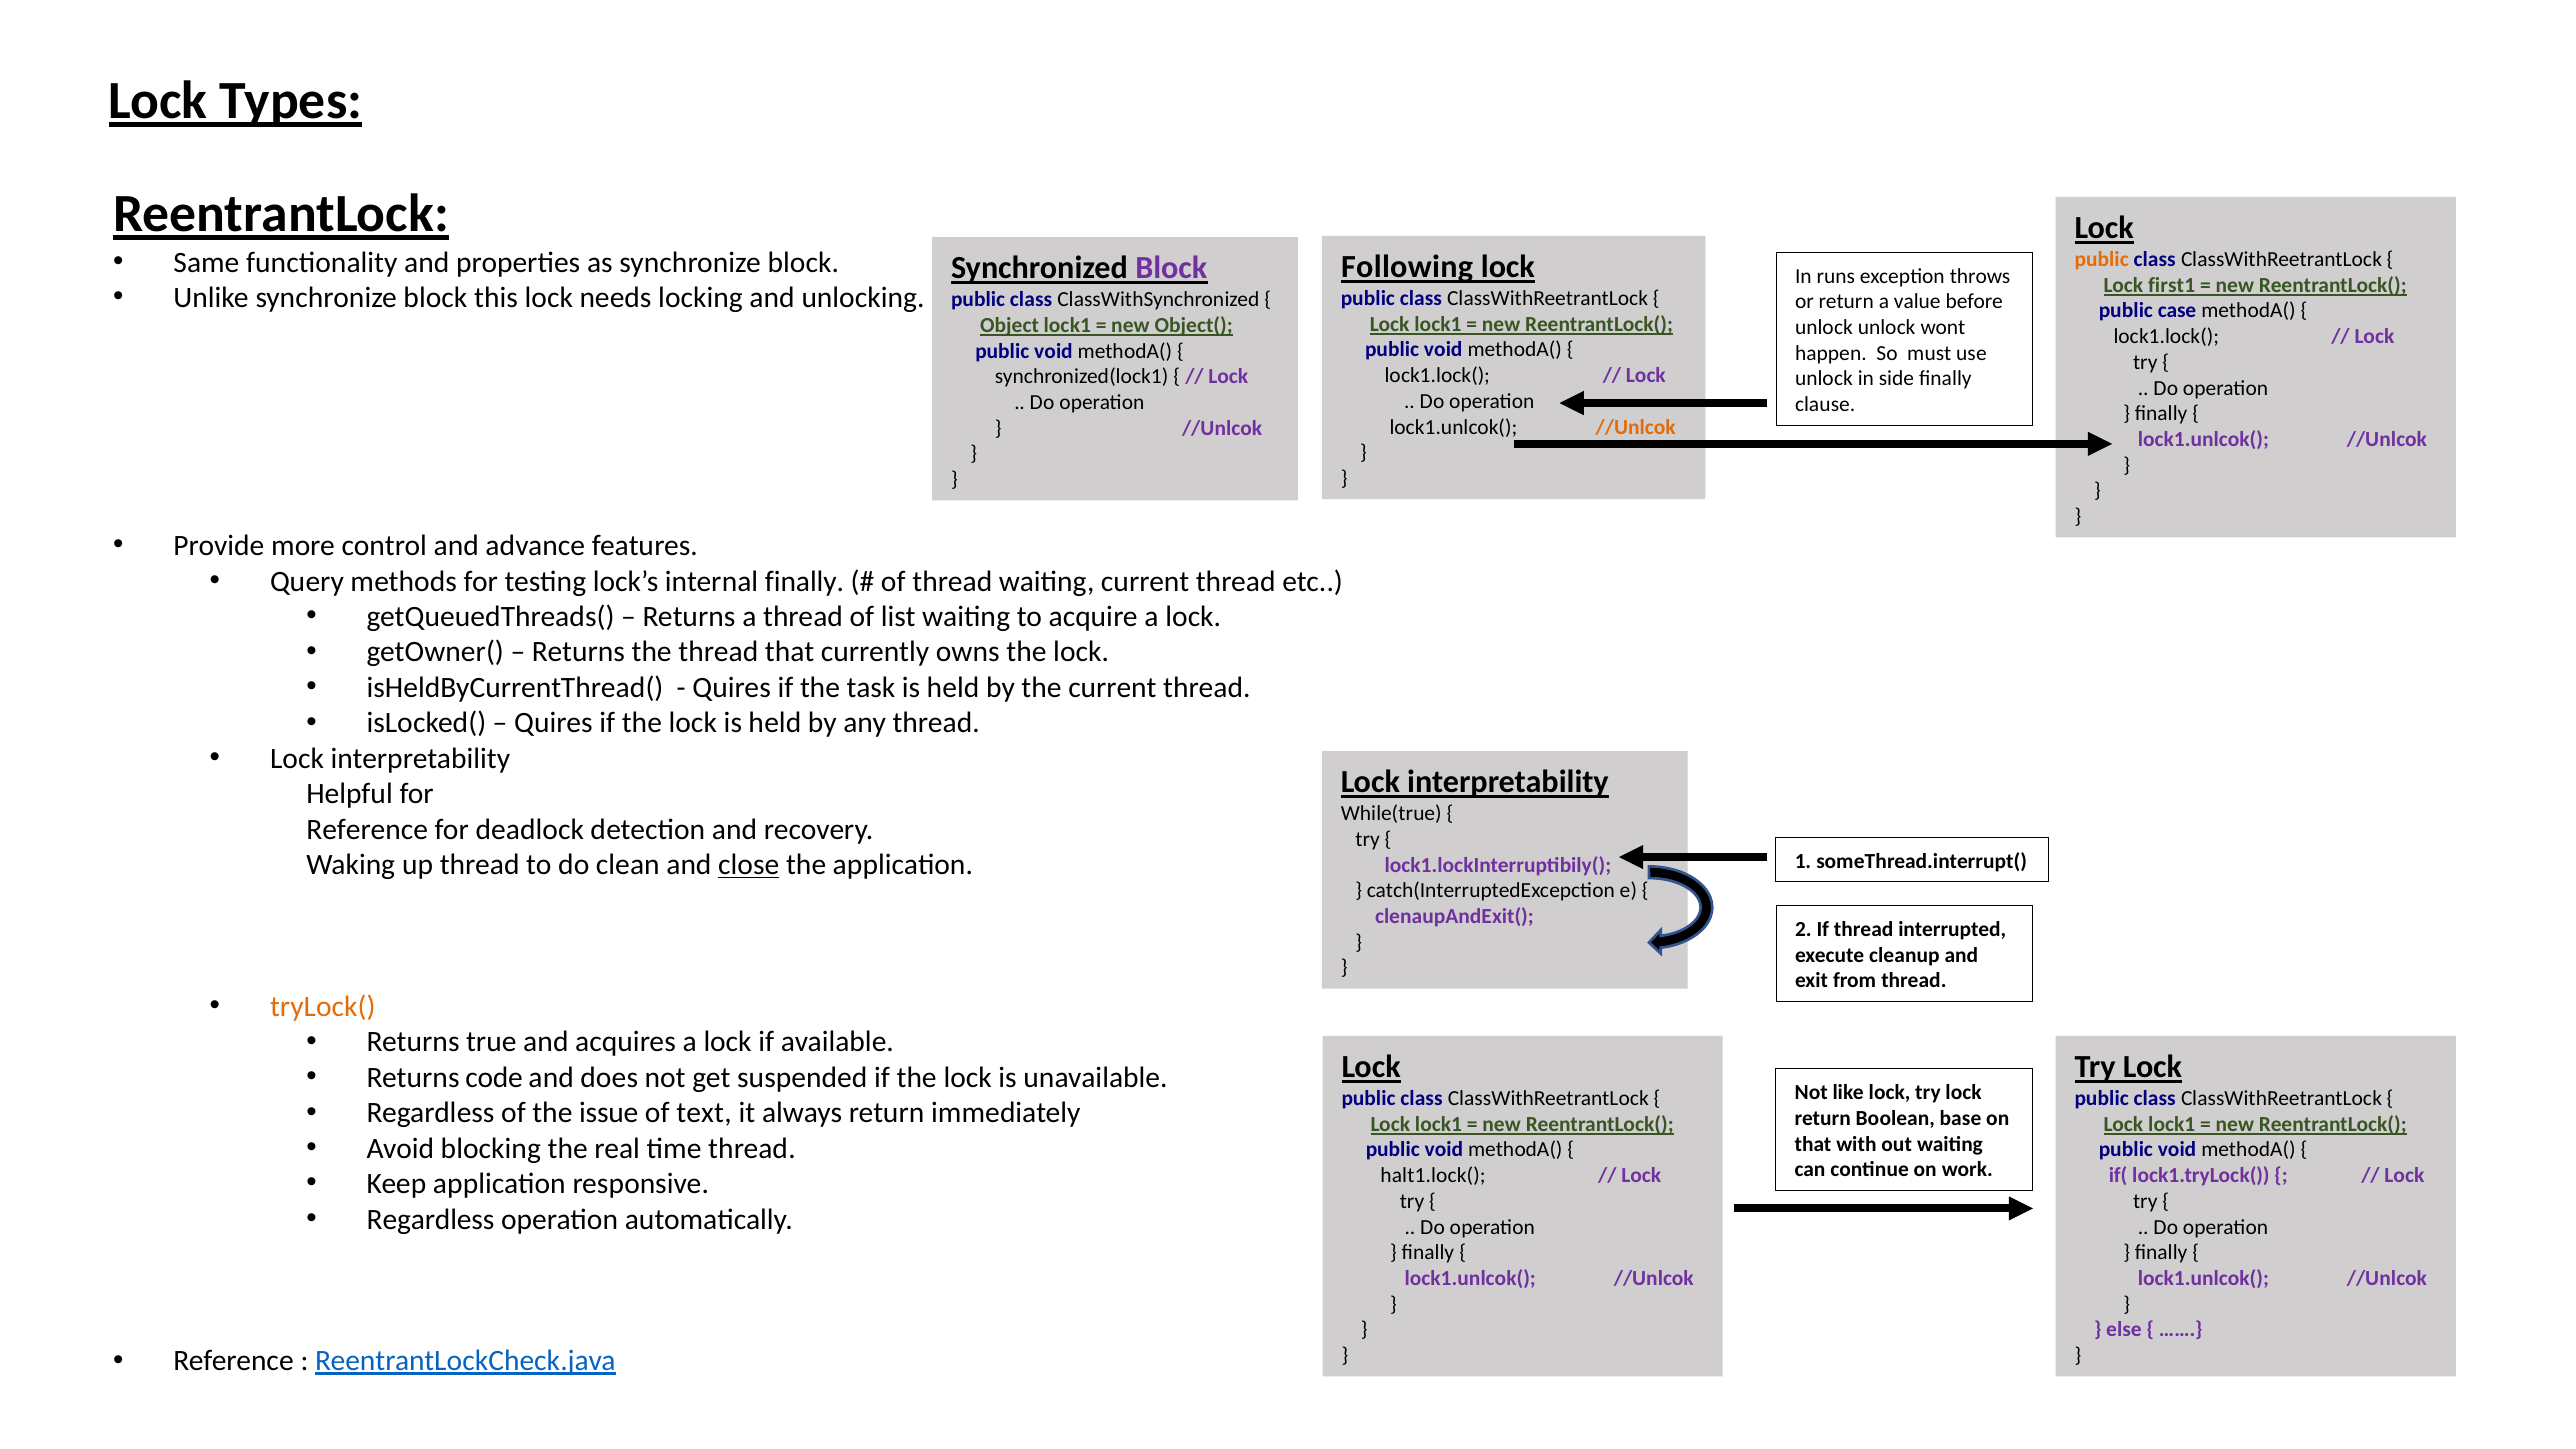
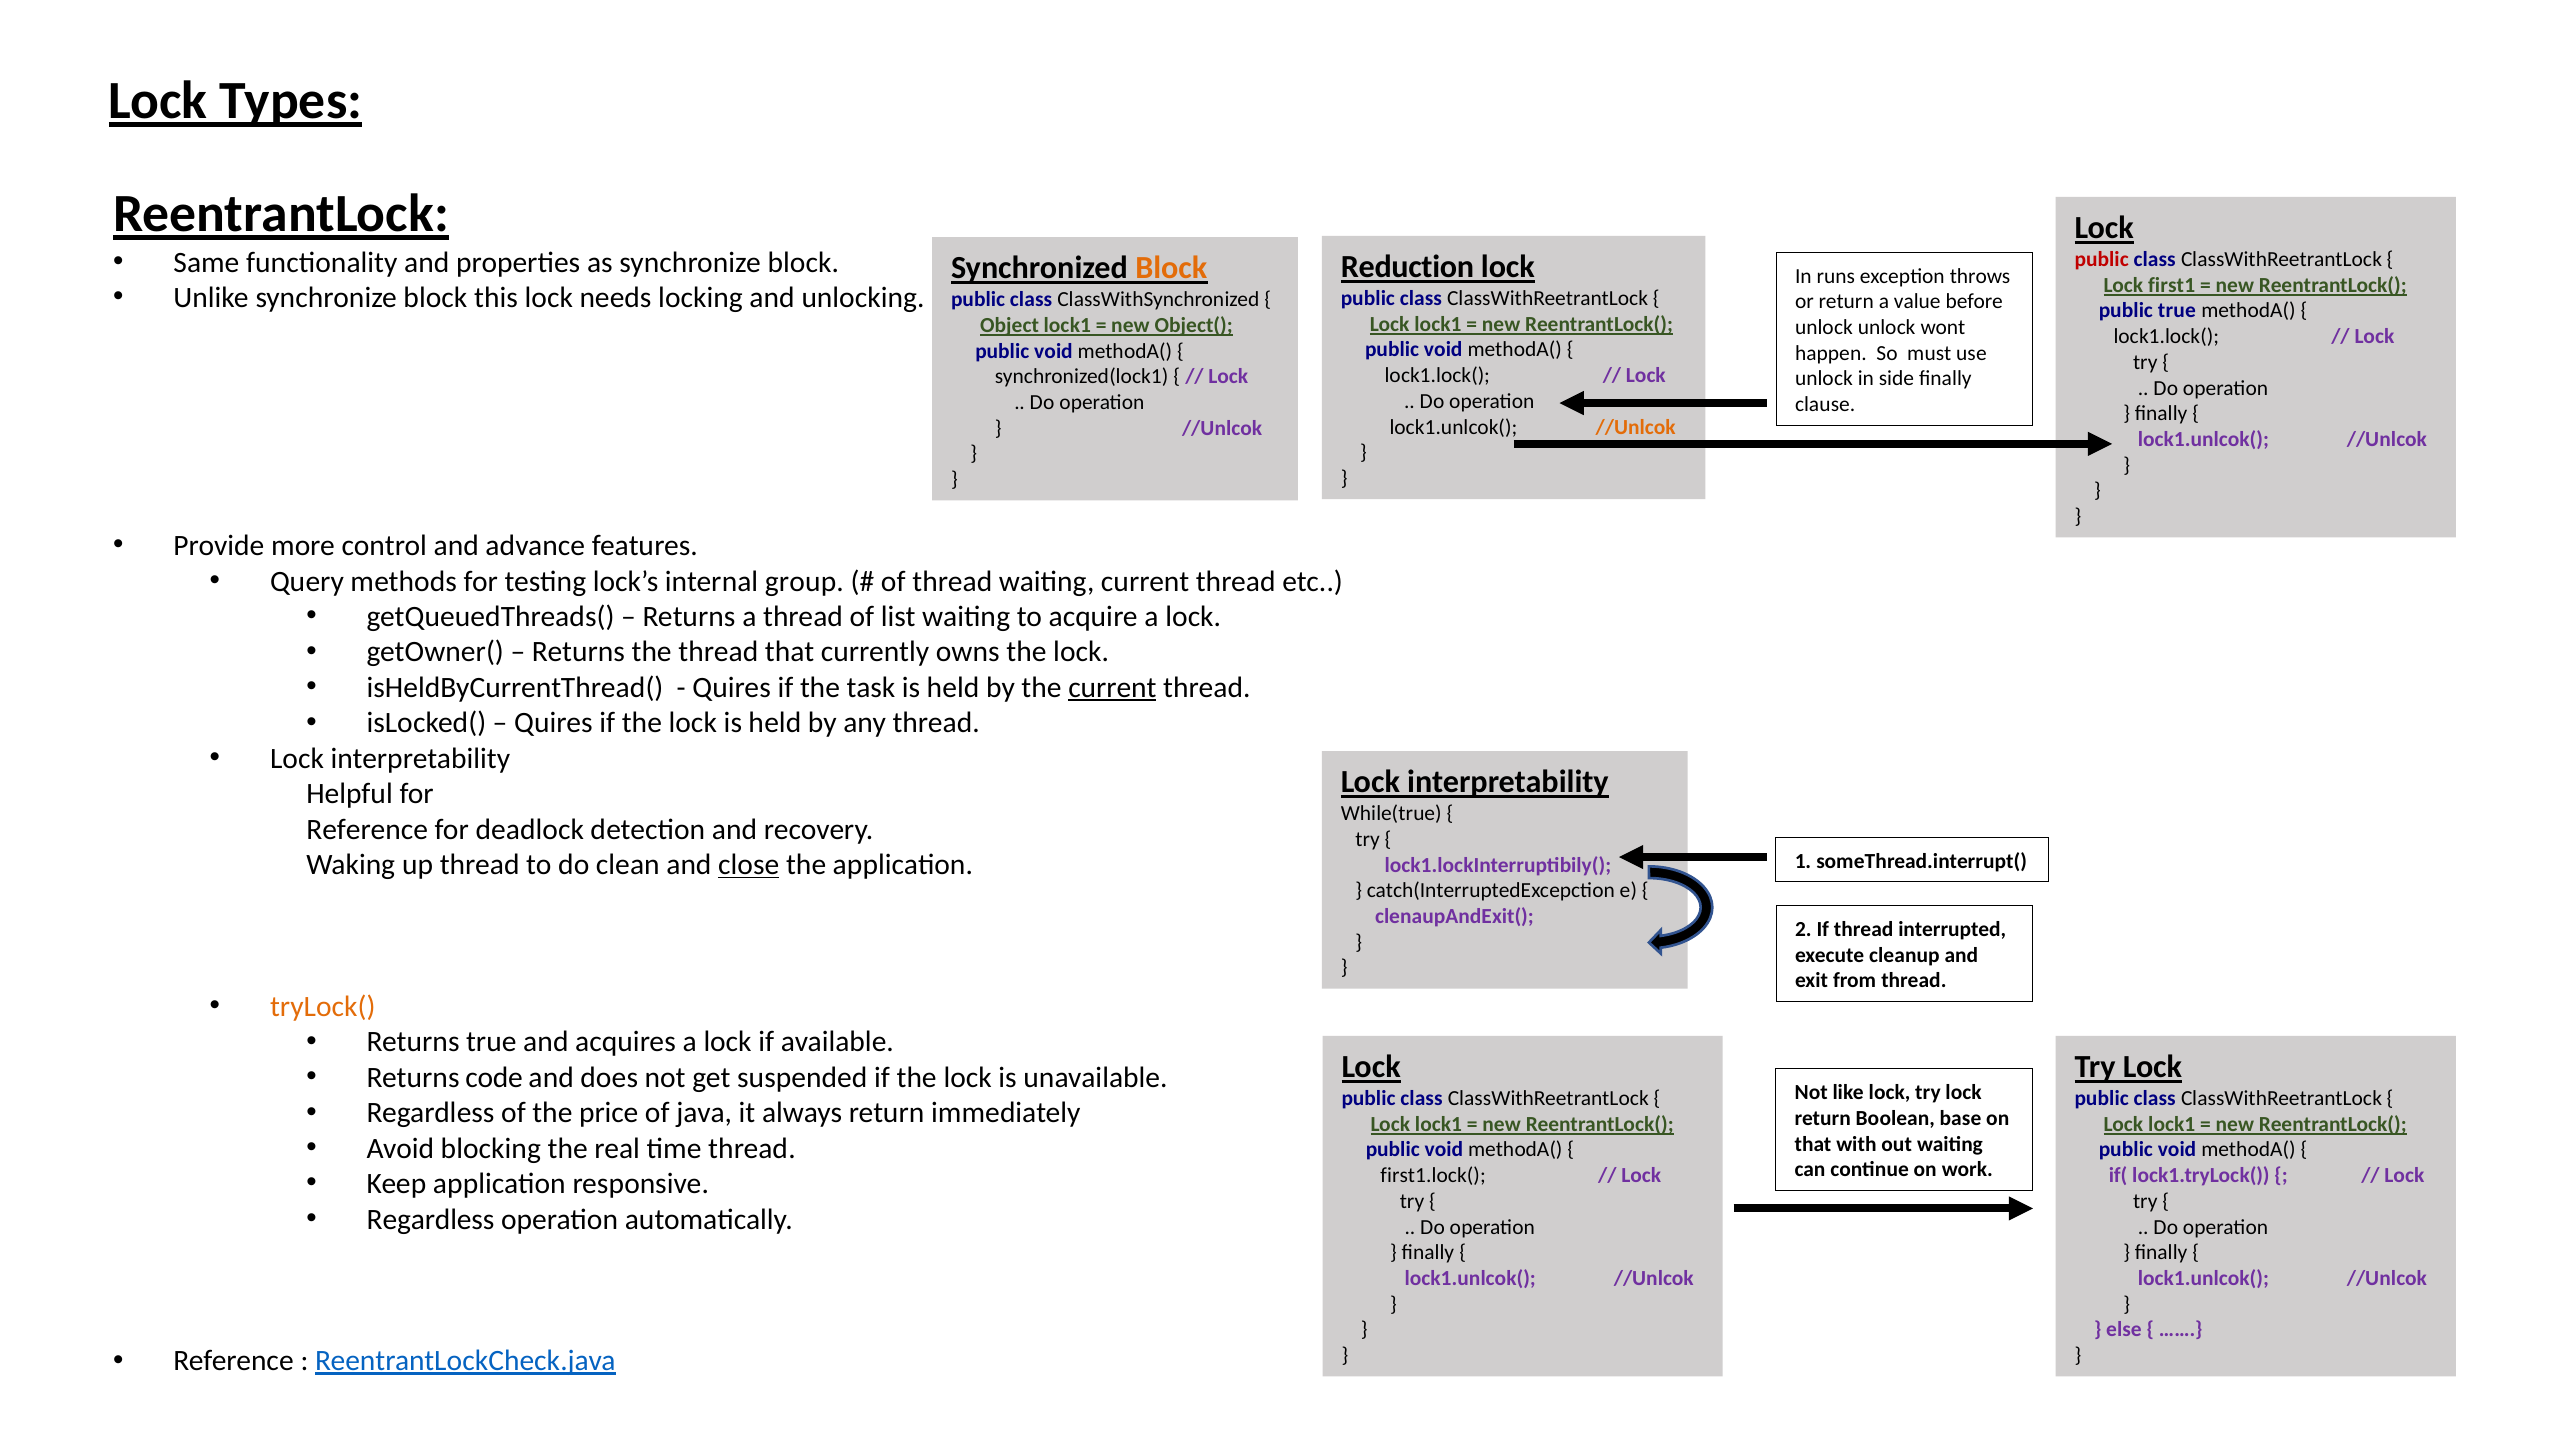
public colour: orange -> red (2102, 259)
Following: Following -> Reduction (1407, 267)
Block colour: purple -> orange (1171, 268)
public case: case -> true (2177, 311)
internal finally: finally -> group (804, 581)
current underline: none -> present (1112, 688)
issue: issue -> price (609, 1113)
text: text -> java (704, 1113)
halt1.lock(: halt1.lock( -> first1.lock( (1433, 1176)
